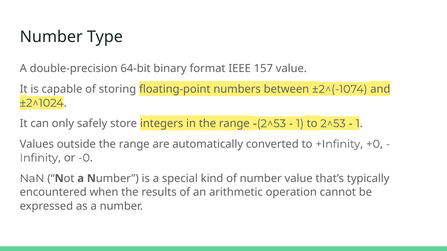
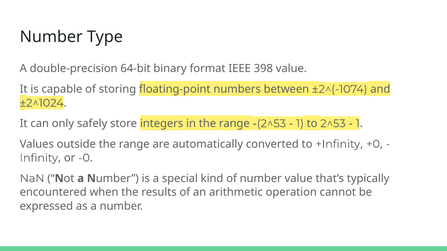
157: 157 -> 398 (263, 69)
